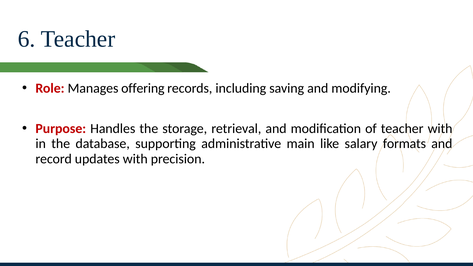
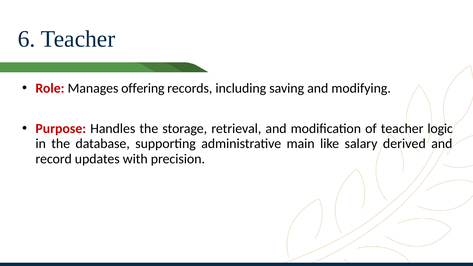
teacher with: with -> logic (440, 129)
formats: formats -> derived (404, 144)
